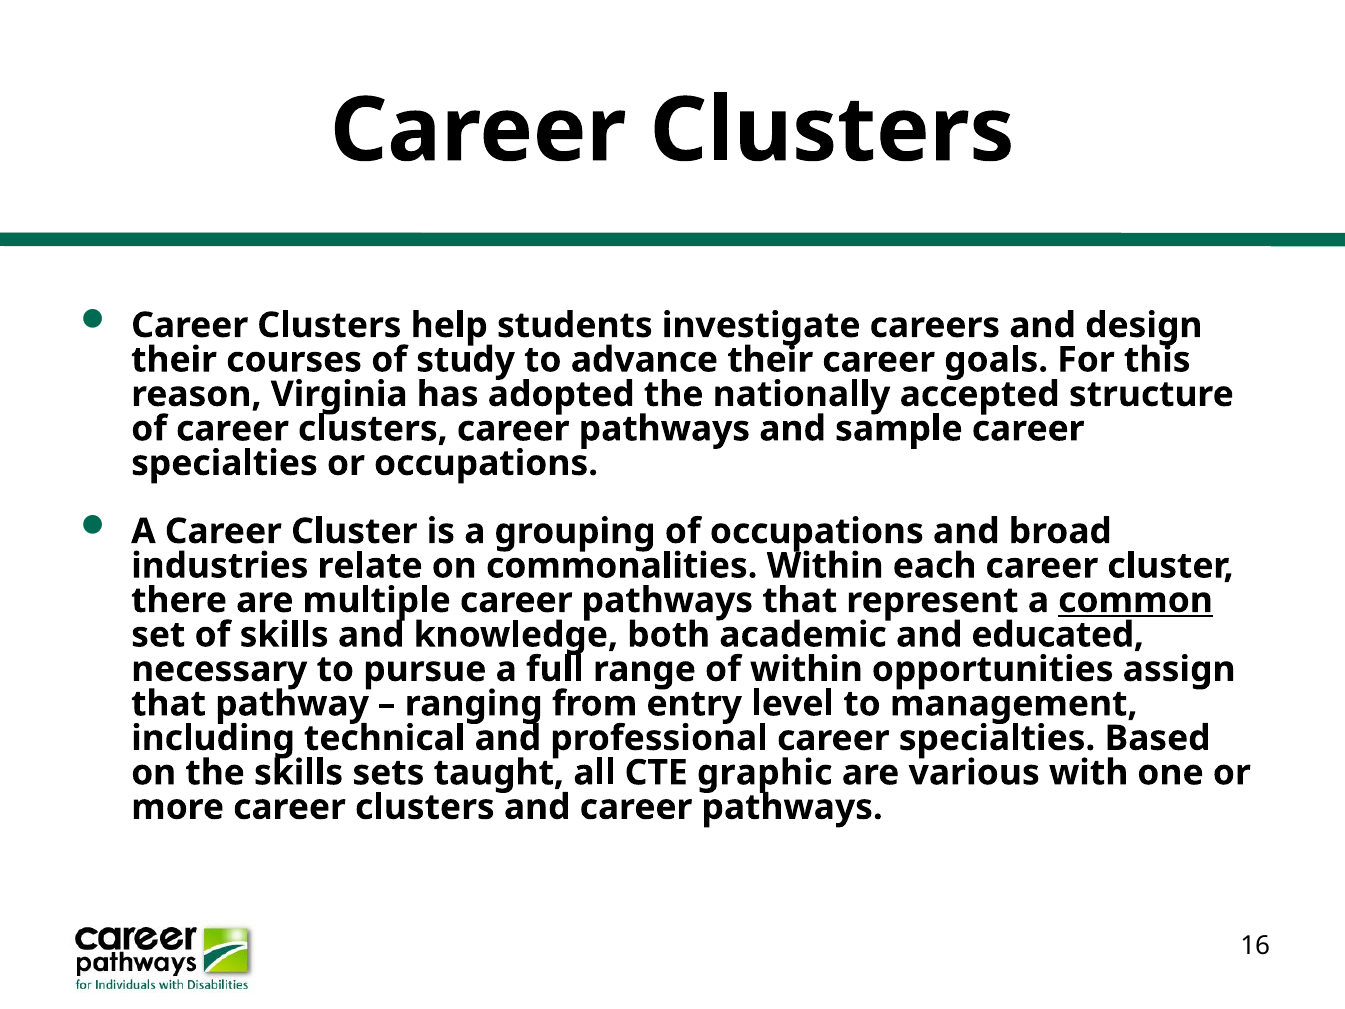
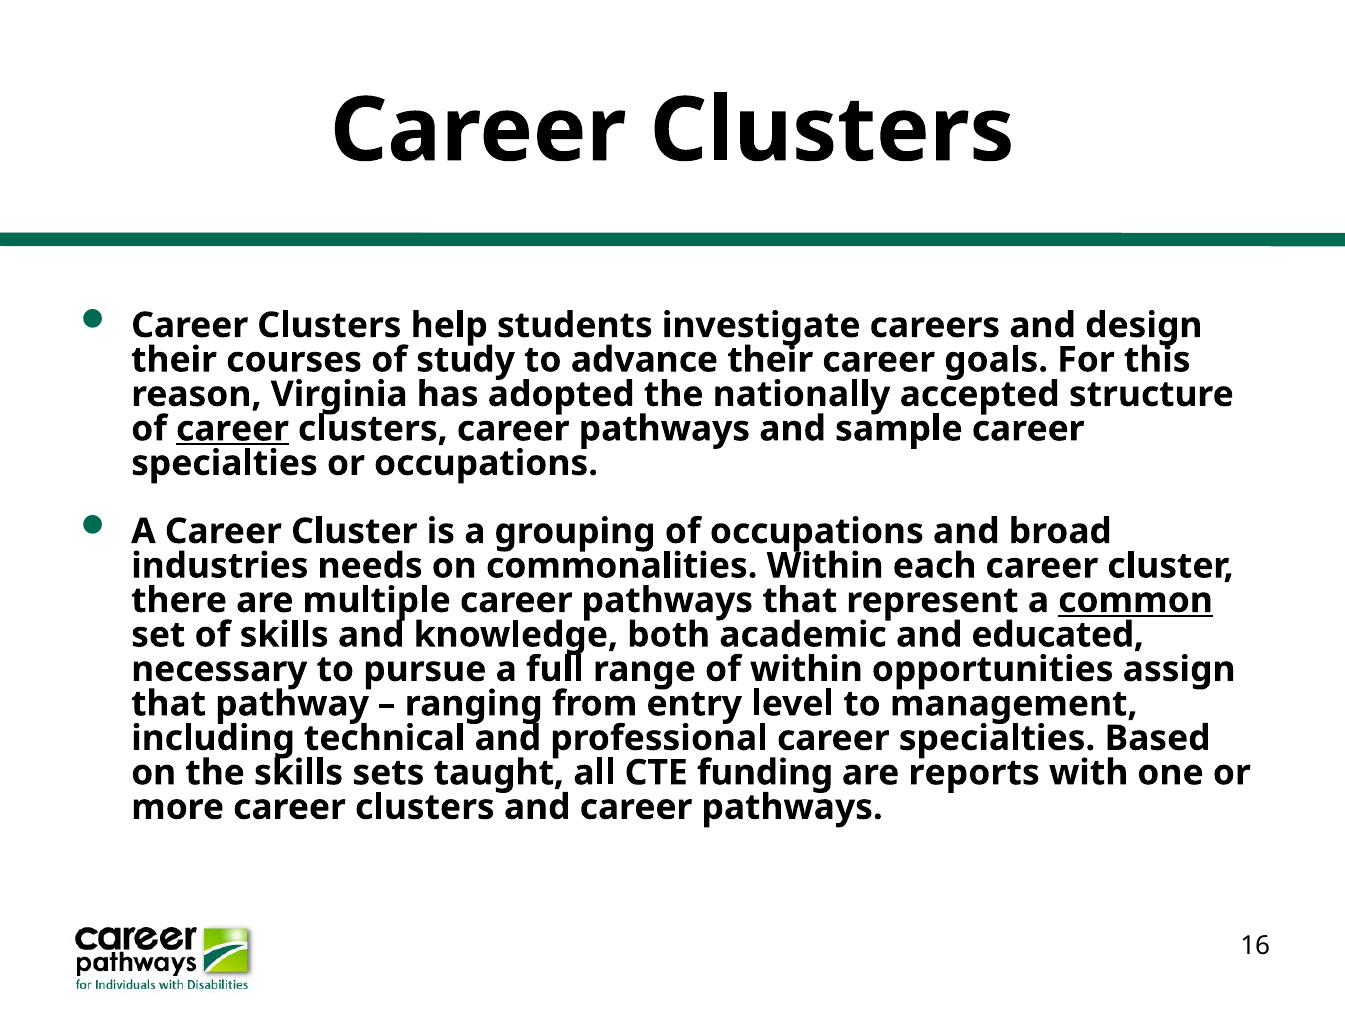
career underline: none -> present (232, 429)
relate: relate -> needs (370, 566)
graphic: graphic -> funding (765, 773)
various: various -> reports (974, 773)
